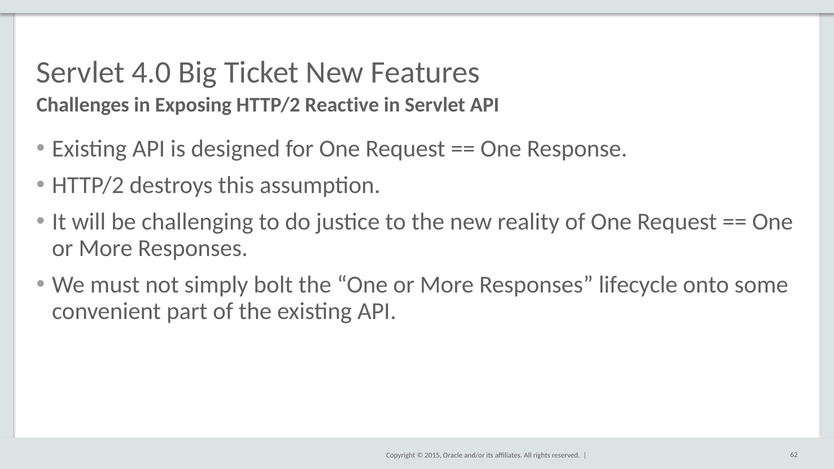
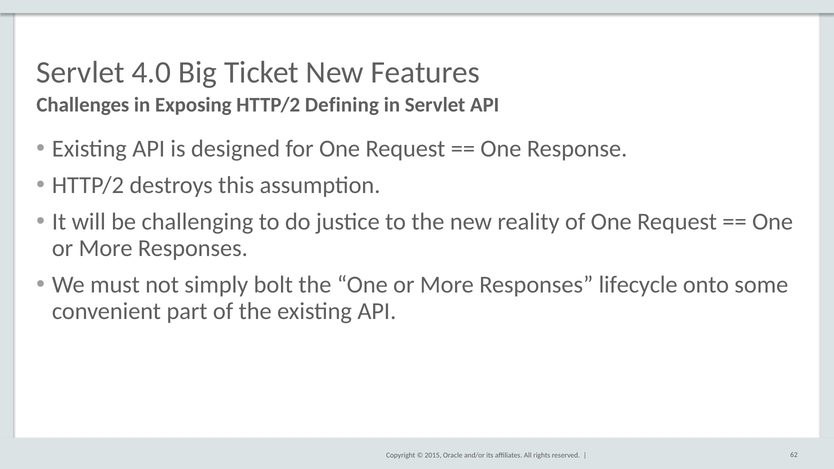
Reactive: Reactive -> Defining (342, 105)
